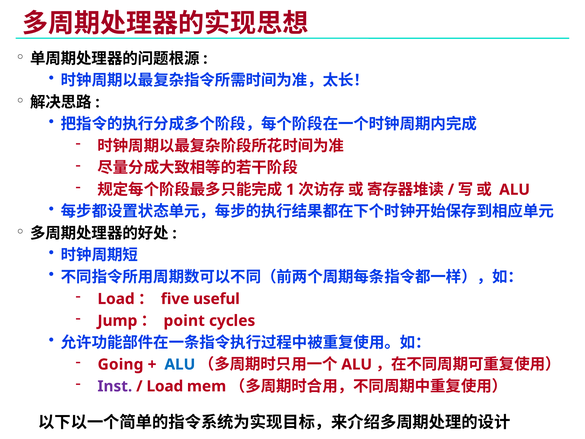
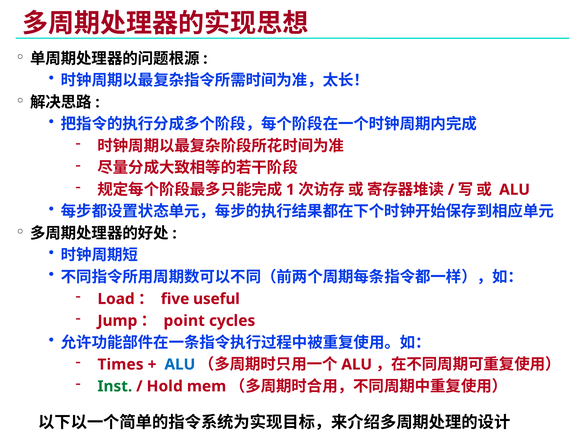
Going: Going -> Times (121, 364)
Inst colour: purple -> green (115, 386)
Load: Load -> Hold (165, 386)
